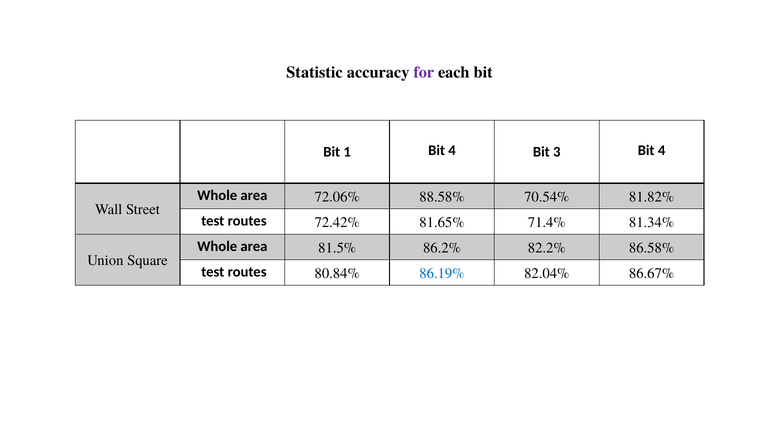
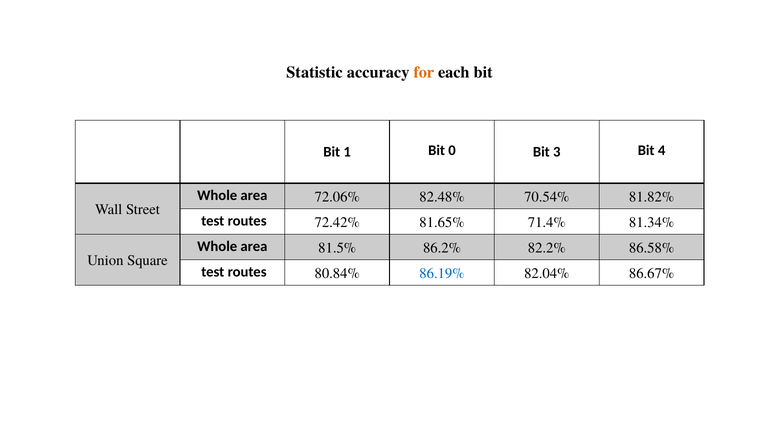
for colour: purple -> orange (424, 72)
1 Bit 4: 4 -> 0 (452, 150)
88.58%: 88.58% -> 82.48% (442, 197)
